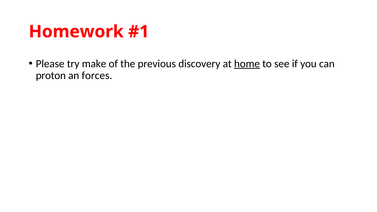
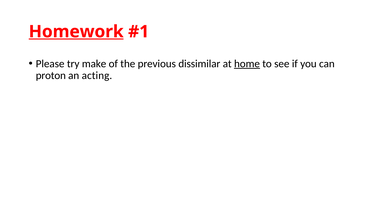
Homework underline: none -> present (76, 32)
discovery: discovery -> dissimilar (199, 64)
forces: forces -> acting (97, 76)
